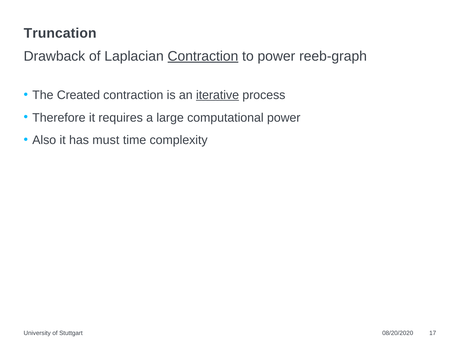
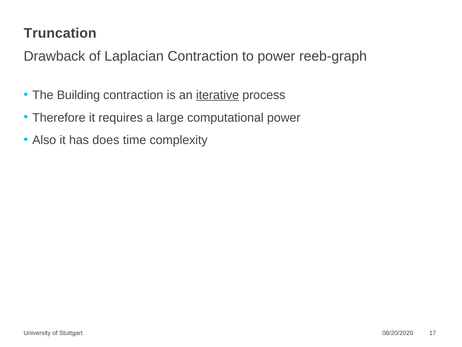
Contraction underline: present -> none (203, 56)
Created: Created -> Building (78, 95)
must: must -> does (106, 140)
